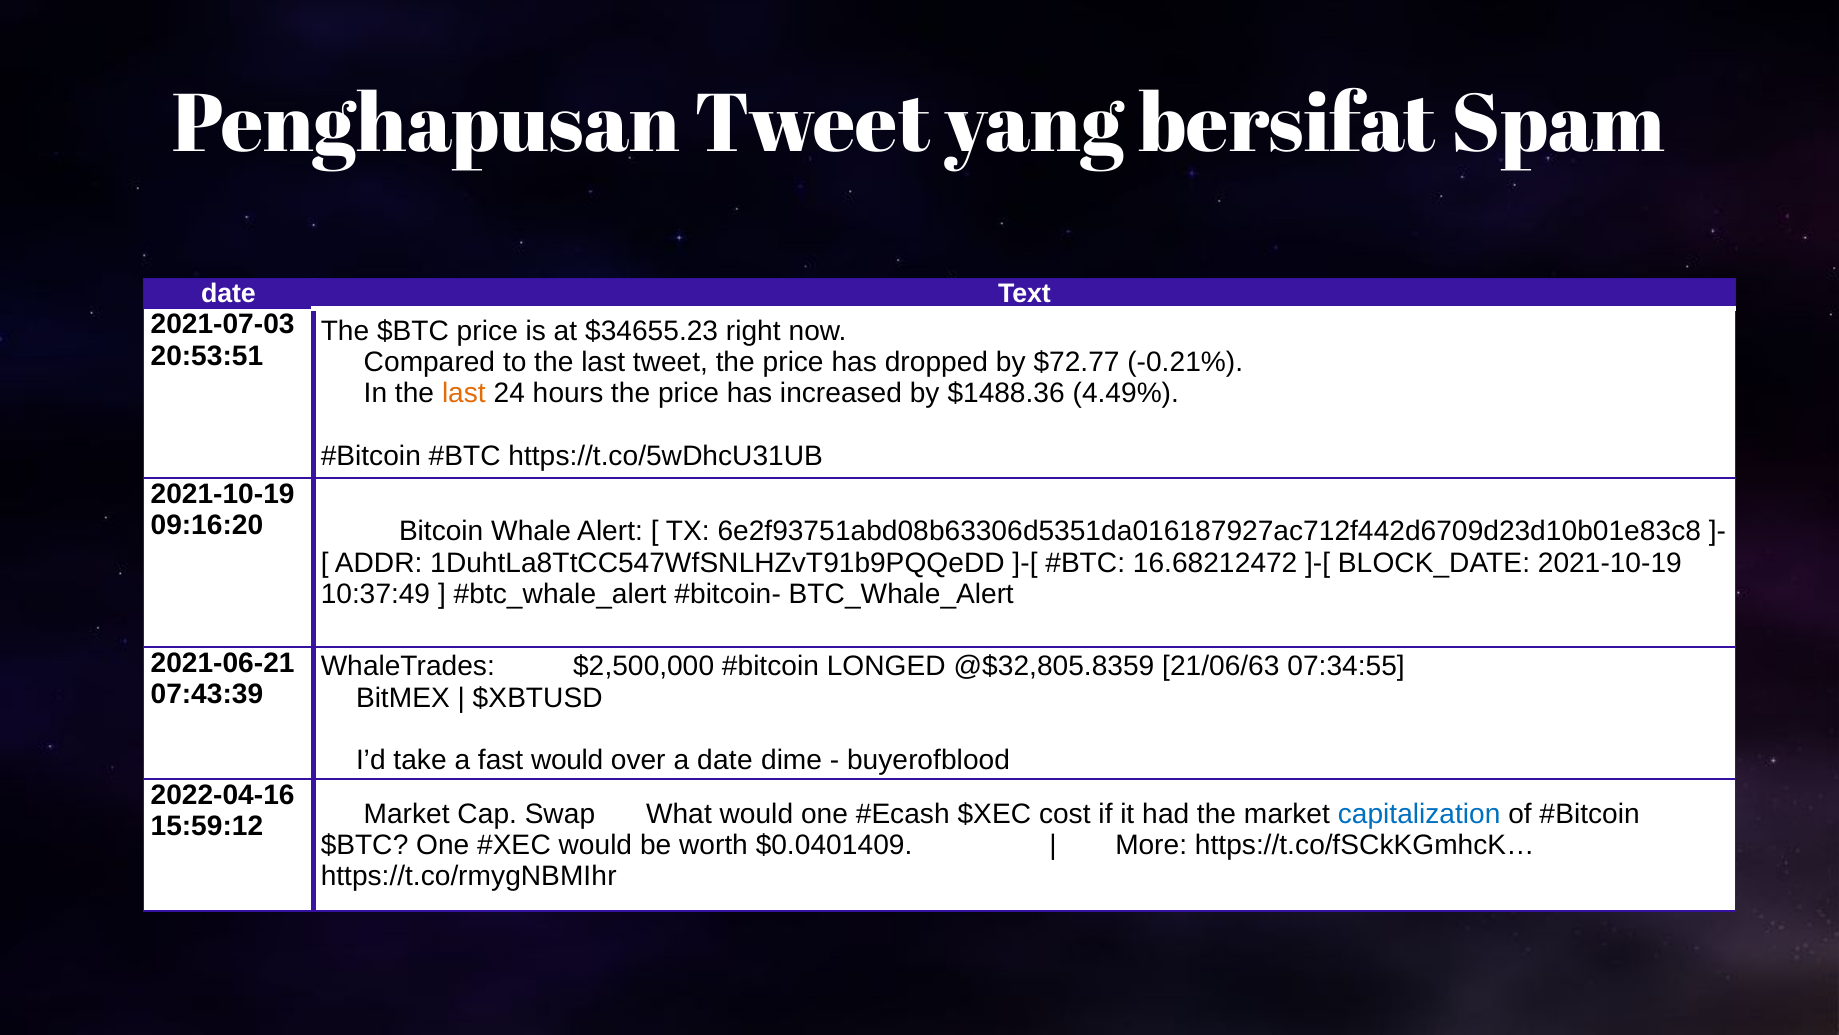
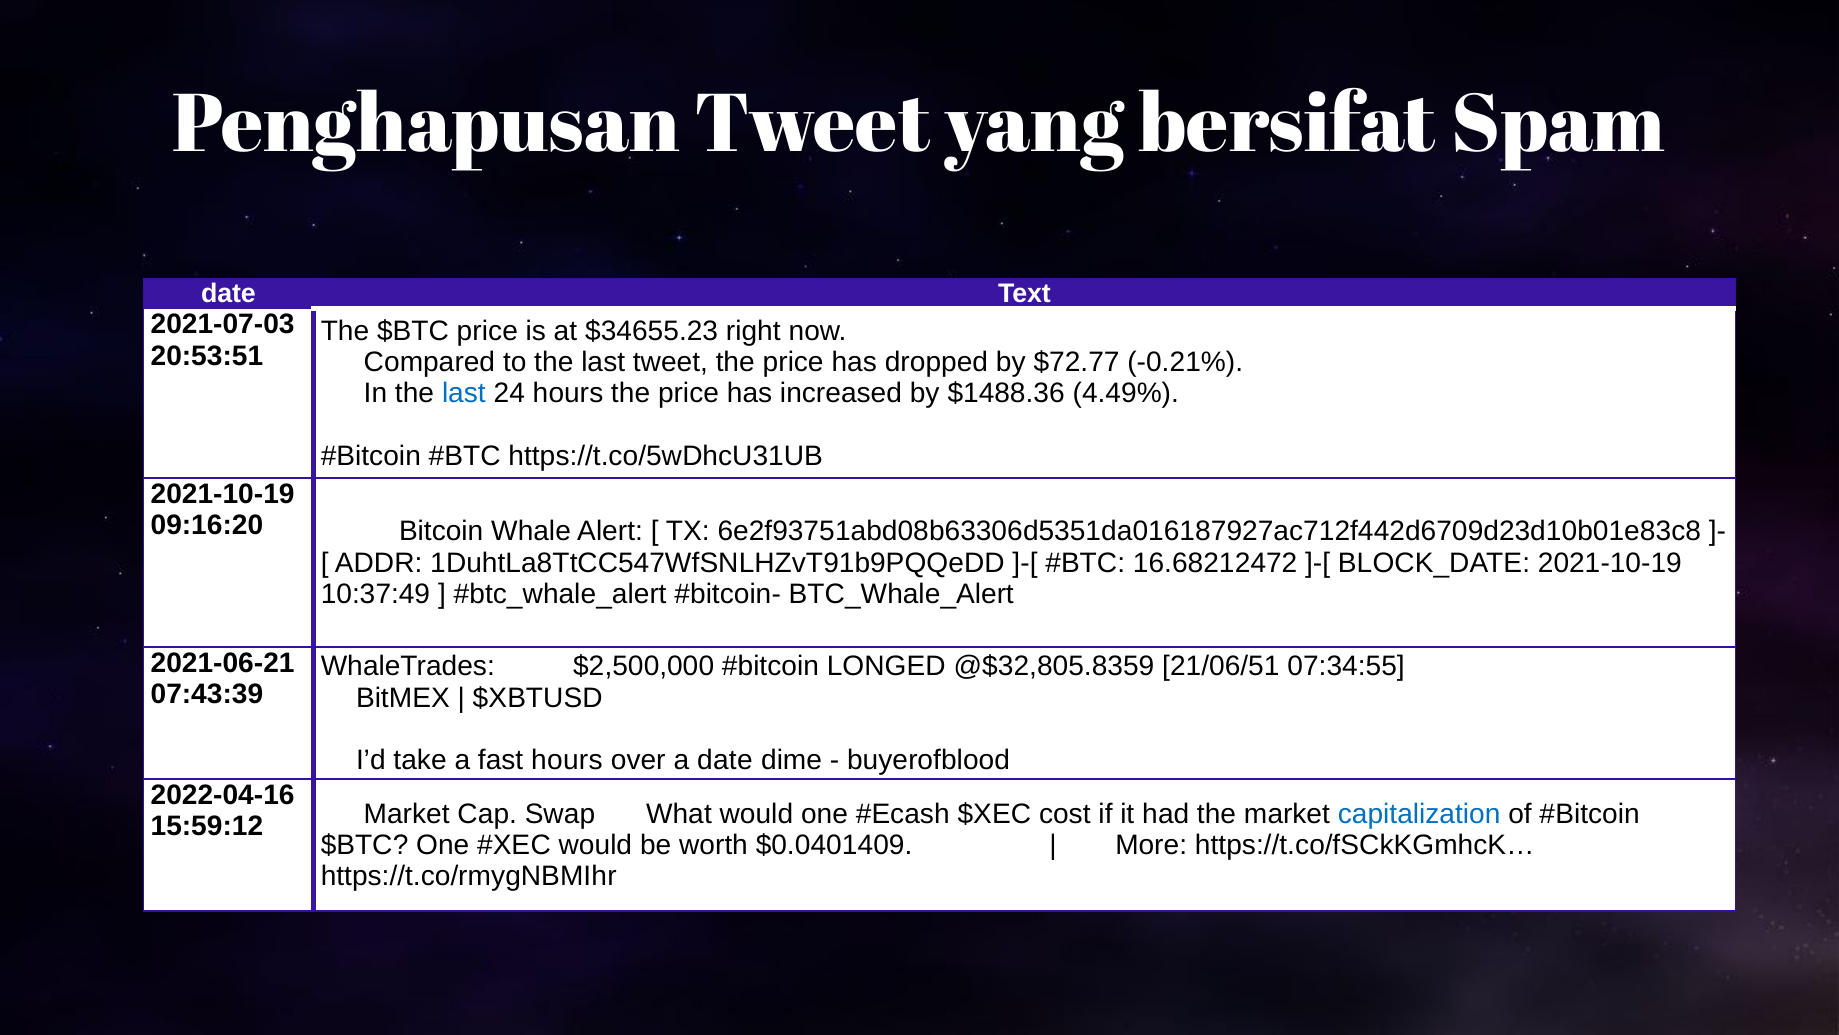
last colour: orange -> blue (464, 393)
21/06/63: 21/06/63 -> 21/06/51 (1221, 666)
fast would: would -> hours (567, 760)
